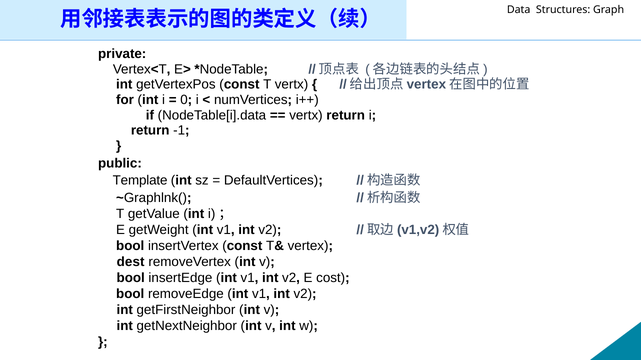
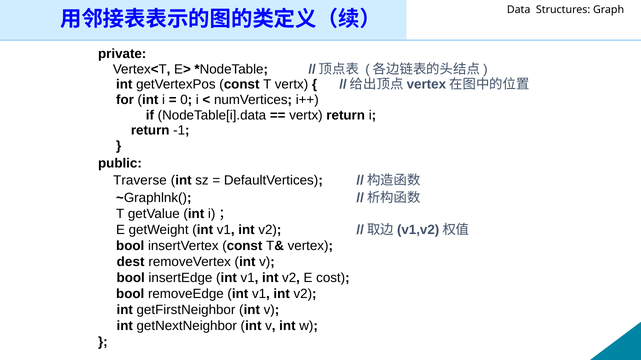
Template: Template -> Traverse (140, 181)
